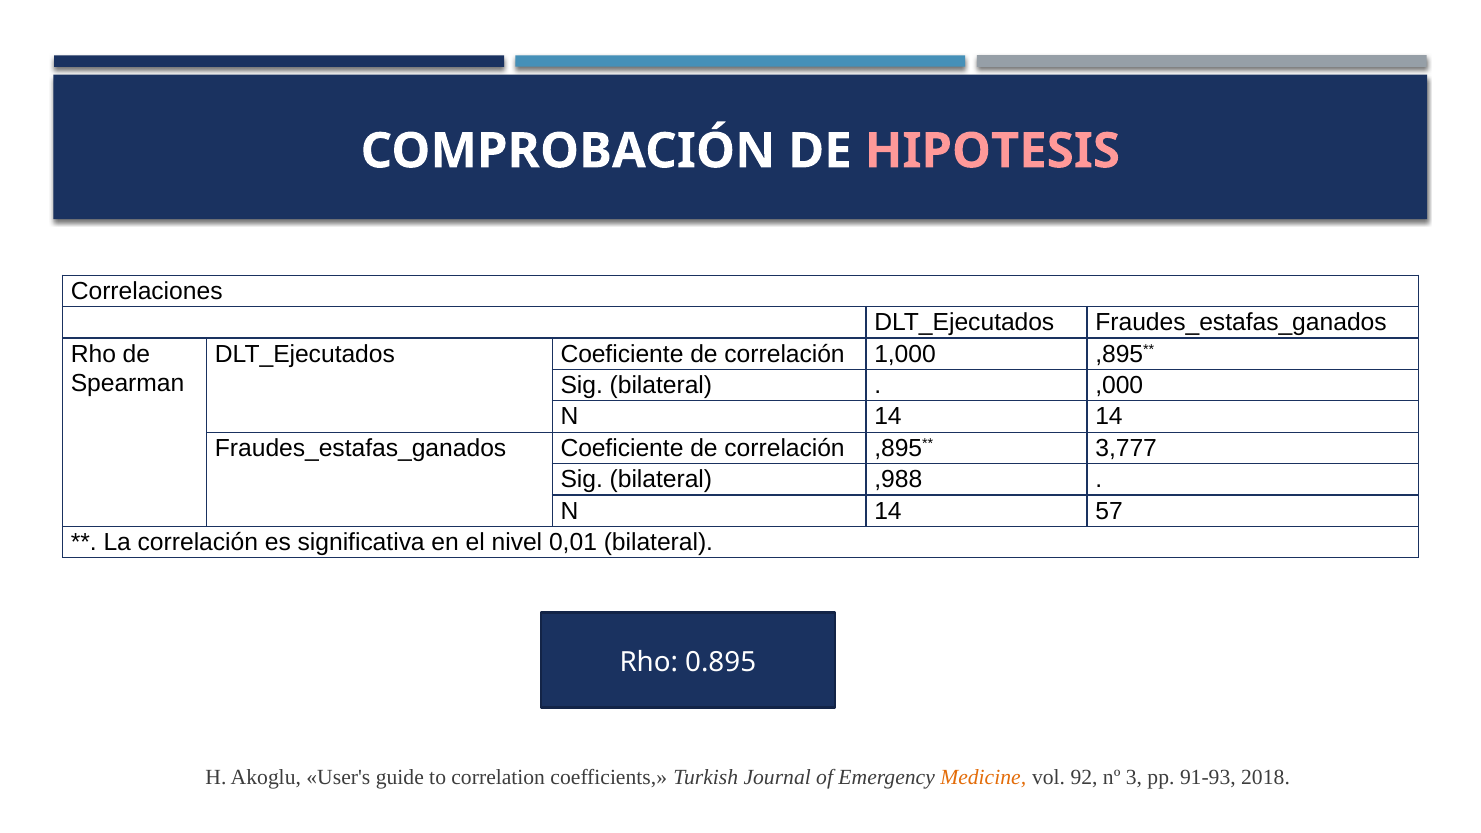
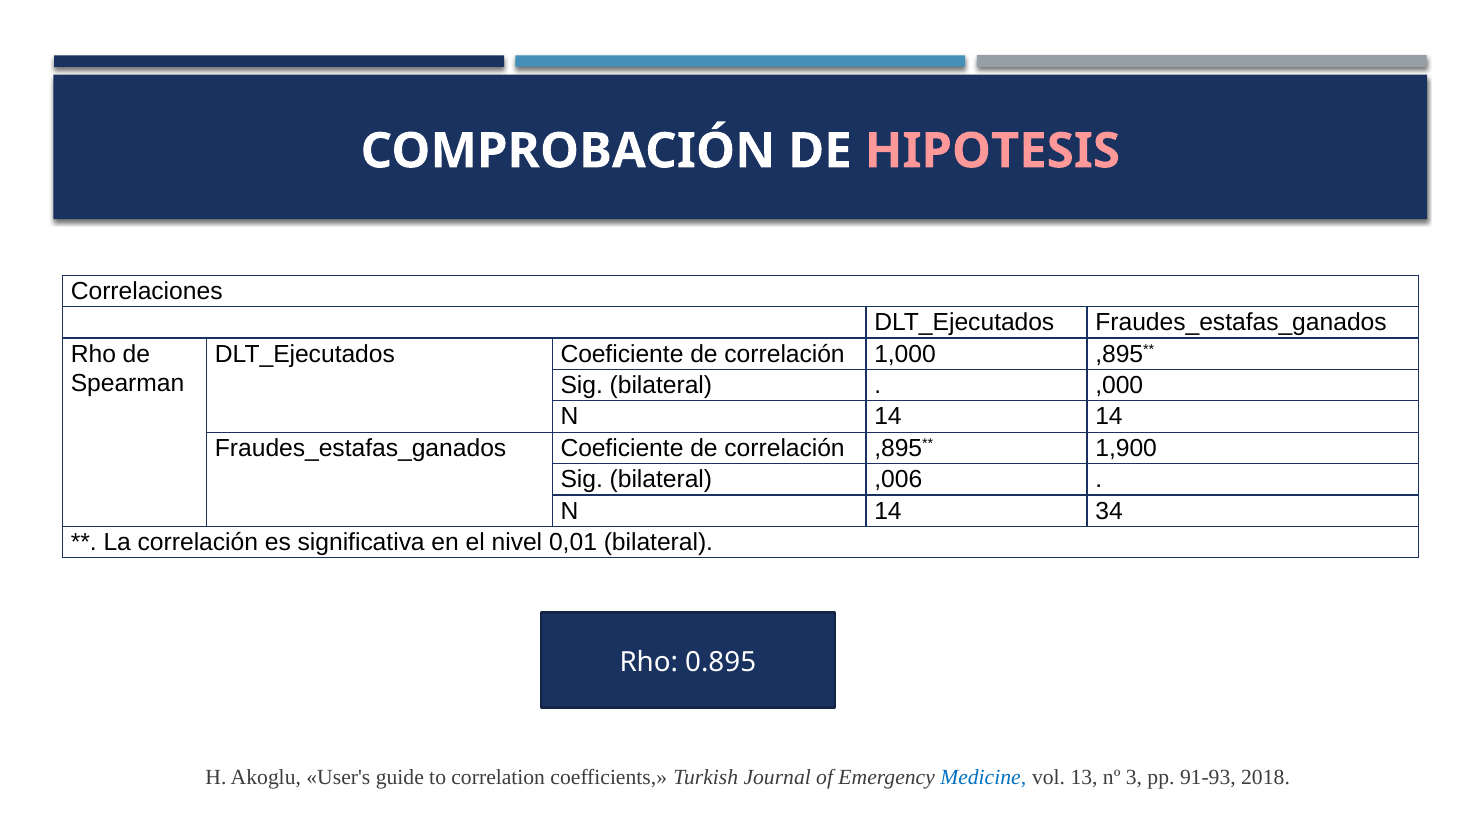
3,777: 3,777 -> 1,900 (1126, 448)
,988: ,988 -> ,006 (898, 480)
57: 57 -> 34 (1109, 511)
Medicine colour: orange -> blue (983, 777)
92: 92 -> 13 (1084, 777)
